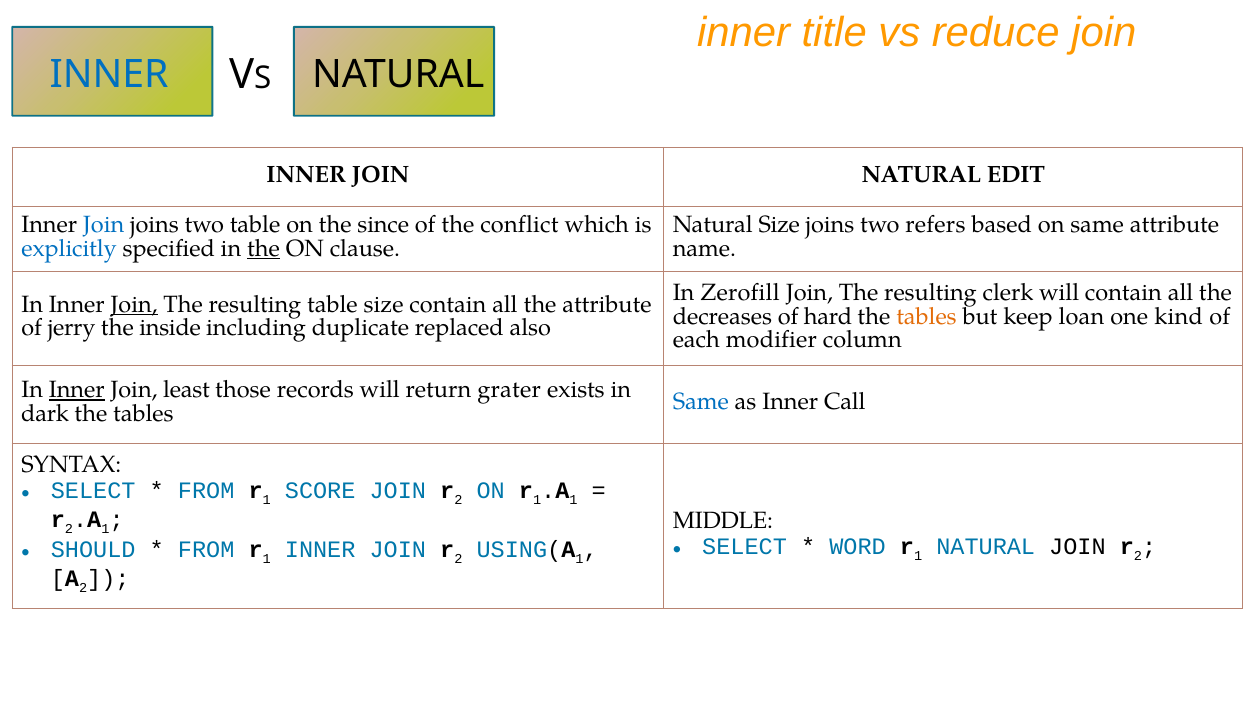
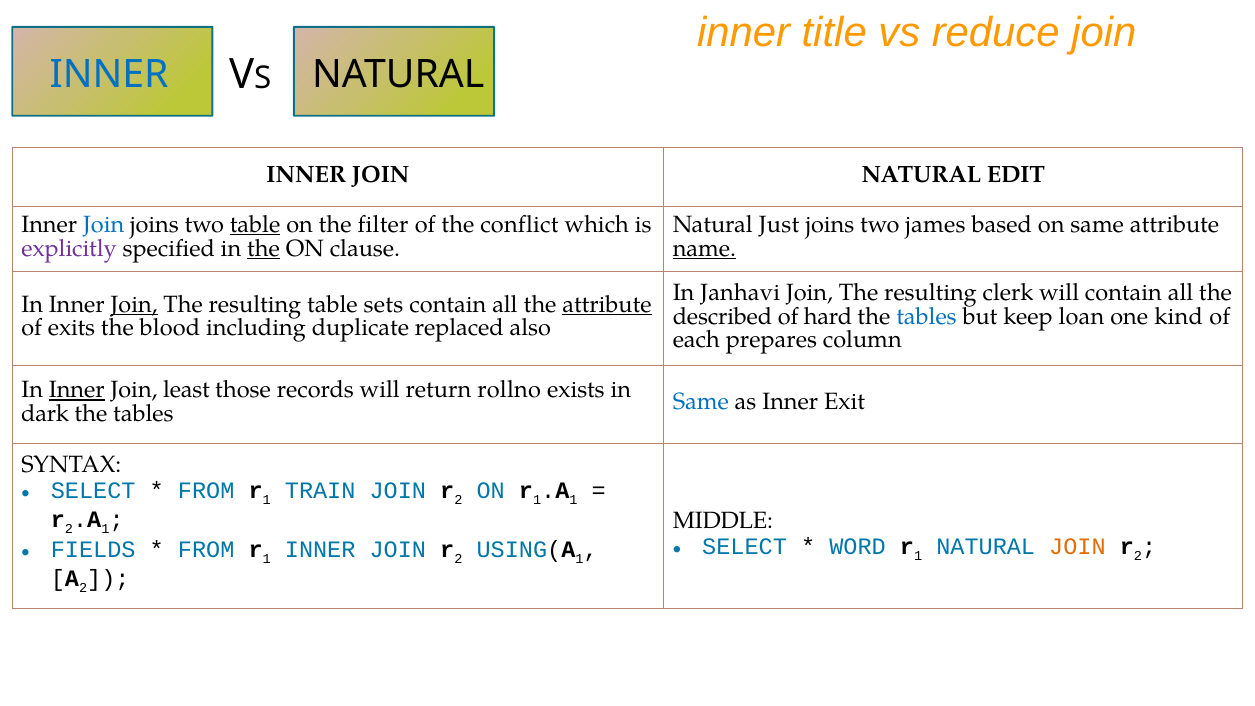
table underline: none -> present (255, 225)
since: since -> filter (383, 225)
Natural Size: Size -> Just (779, 225)
refers: refers -> james (935, 225)
explicitly colour: blue -> purple (69, 248)
name underline: none -> present (704, 248)
Zerofill: Zerofill -> Janhavi (740, 293)
table size: size -> sets (383, 304)
attribute underline: none -> present (607, 304)
decreases: decreases -> described (722, 316)
tables colour: orange -> blue (927, 316)
jerry: jerry -> exits (72, 328)
inside: inside -> blood (170, 328)
modifier: modifier -> prepares (771, 340)
grater: grater -> rollno (509, 390)
Call: Call -> Exit (845, 402)
SCORE: SCORE -> TRAIN (320, 491)
JOIN colour: black -> orange (1077, 547)
SHOULD: SHOULD -> FIELDS (93, 550)
